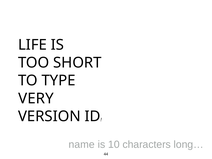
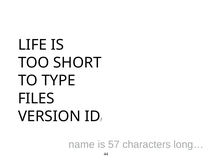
VERY: VERY -> FILES (36, 98)
10: 10 -> 57 (114, 144)
